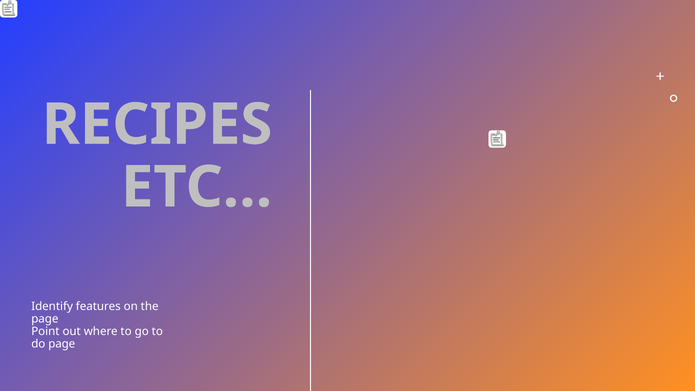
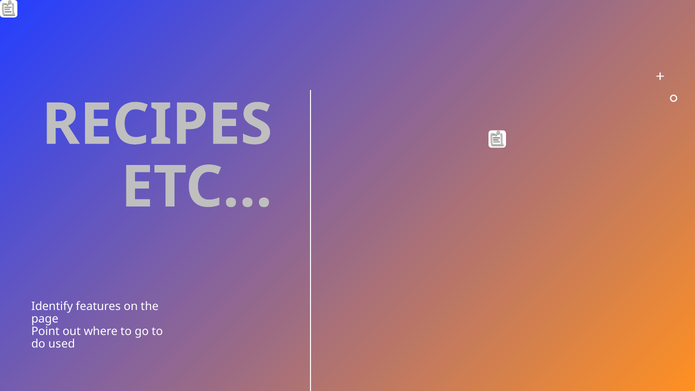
do page: page -> used (62, 344)
